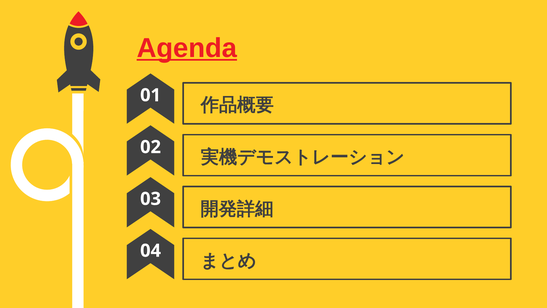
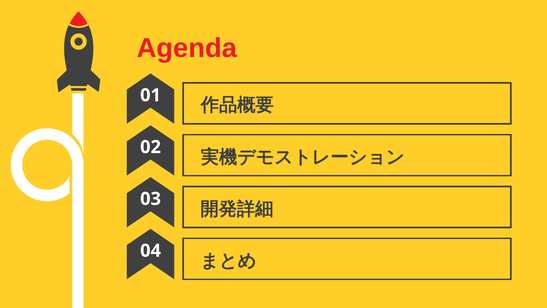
Agenda underline: present -> none (187, 48)
